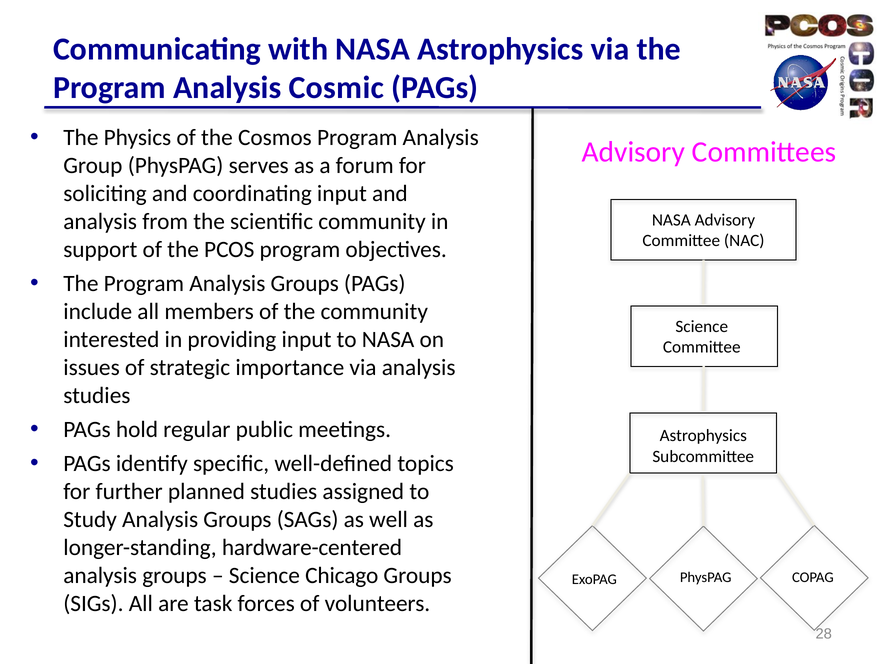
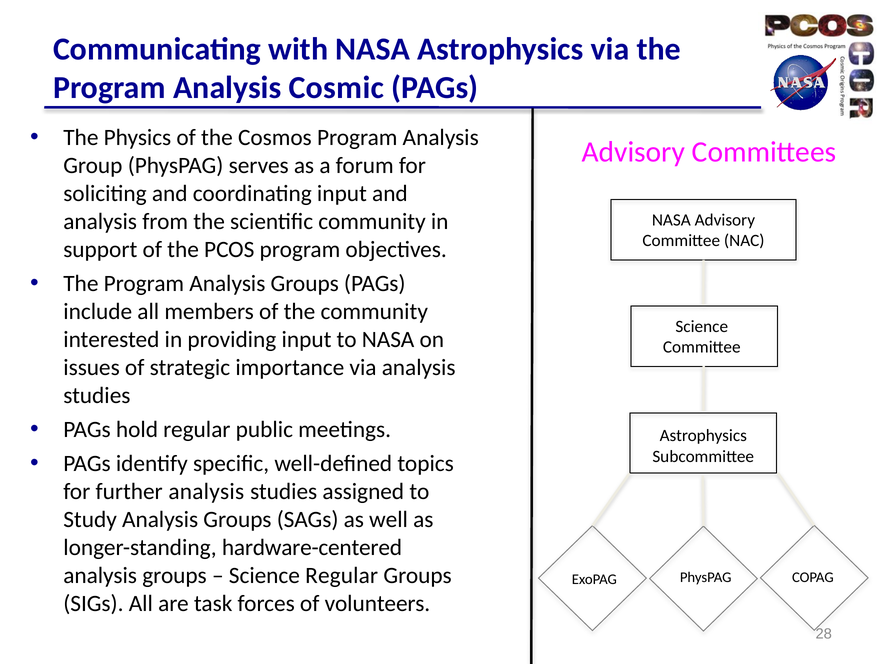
further planned: planned -> analysis (206, 491)
Science Chicago: Chicago -> Regular (342, 575)
